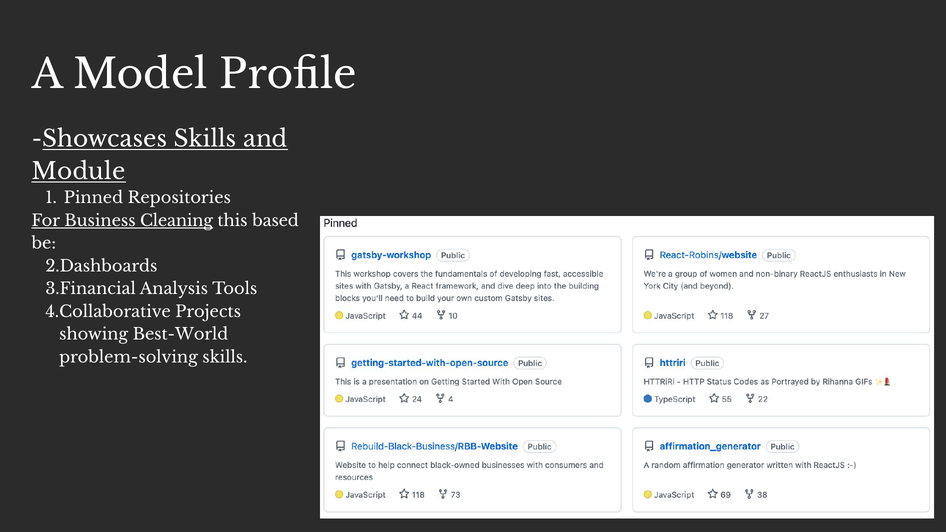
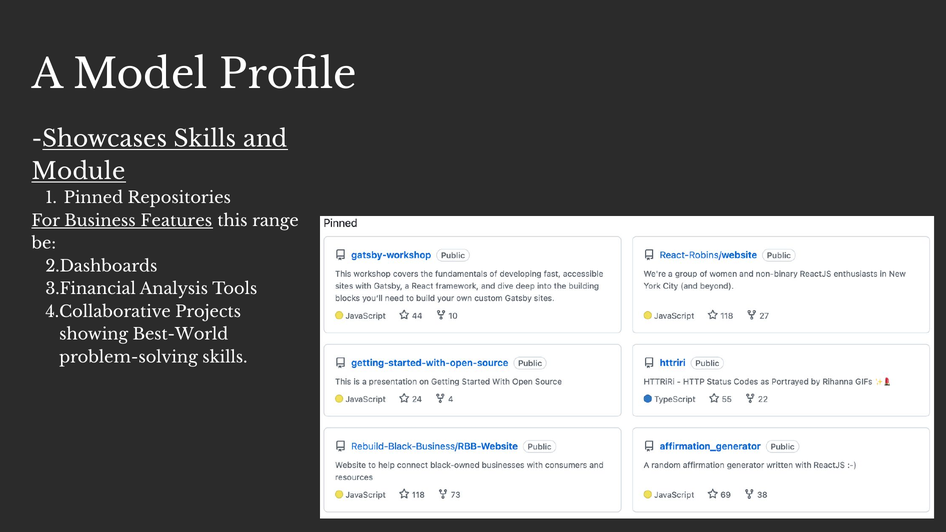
Cleaning: Cleaning -> Features (176, 221)
based: based -> range (275, 221)
